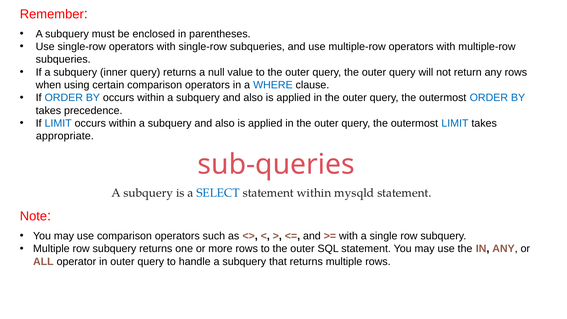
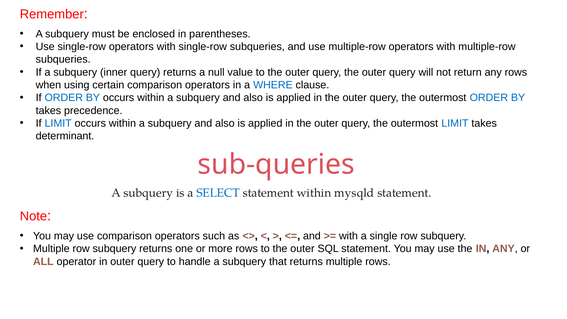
appropriate: appropriate -> determinant (65, 136)
